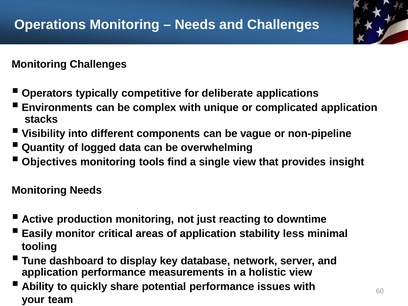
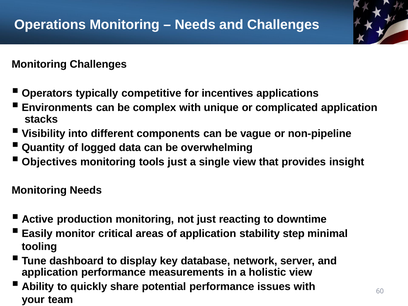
deliberate: deliberate -> incentives (227, 93)
tools find: find -> just (177, 162)
less: less -> step (294, 234)
